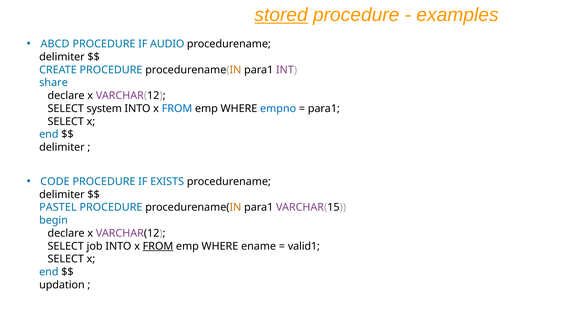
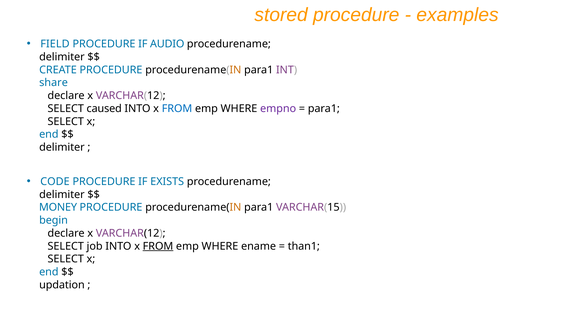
stored underline: present -> none (281, 15)
ABCD: ABCD -> FIELD (55, 44)
system: system -> caused (104, 109)
empno colour: blue -> purple (278, 109)
PASTEL: PASTEL -> MONEY (58, 208)
valid1: valid1 -> than1 (304, 247)
